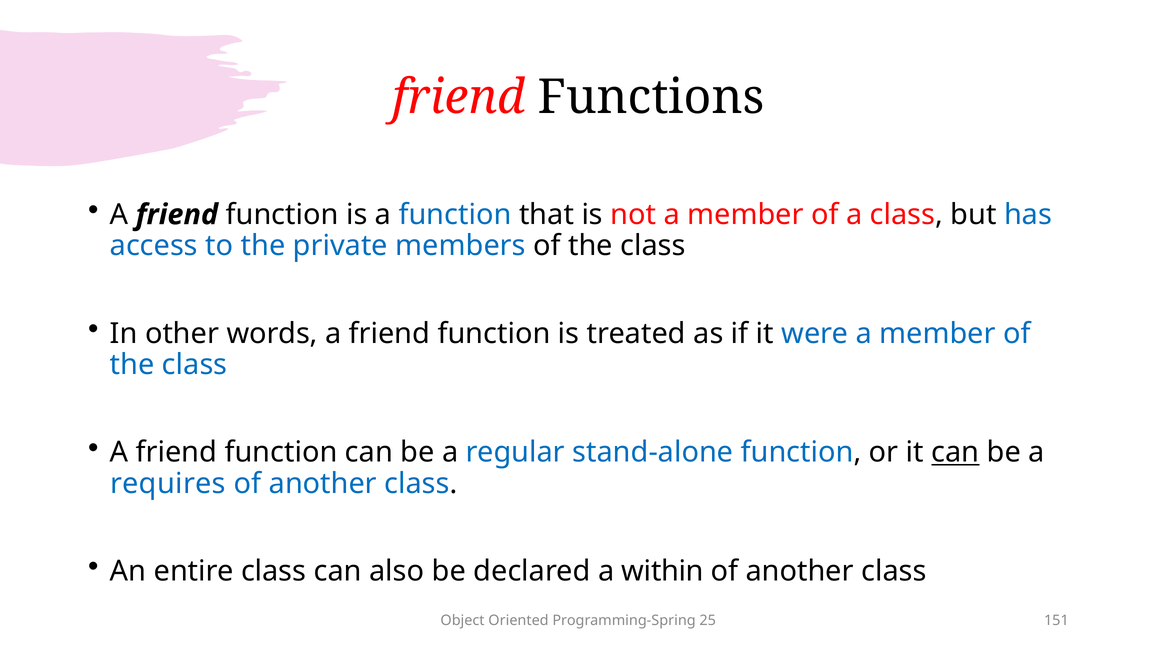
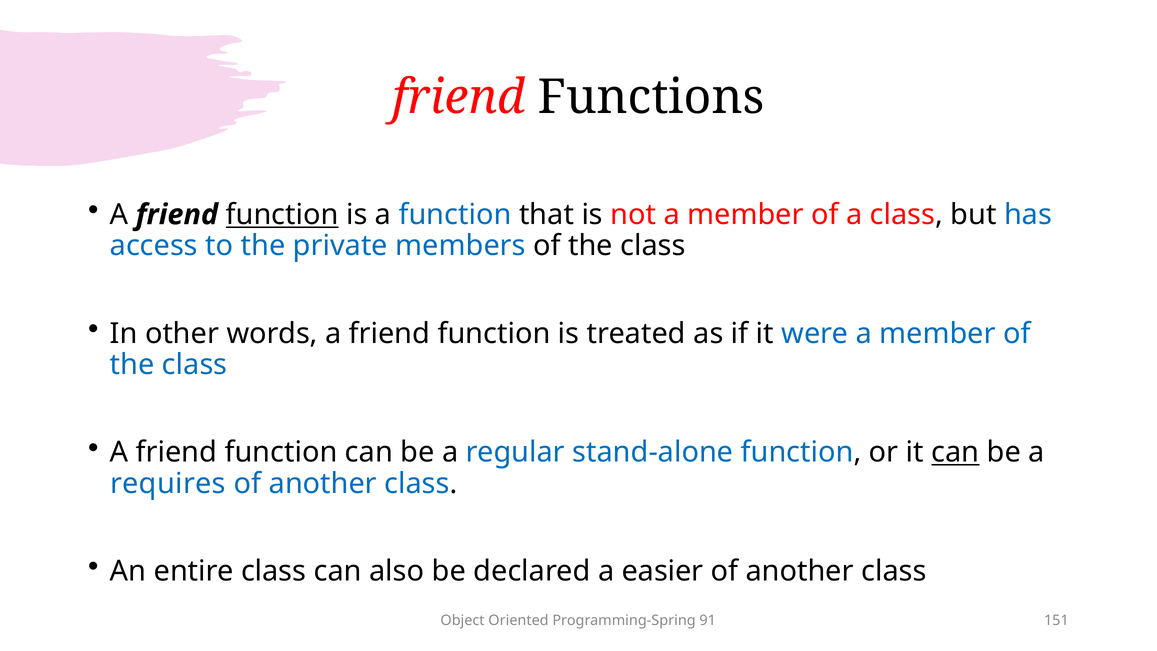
function underline: none -> present (282, 215)
within: within -> easier (663, 571)
25: 25 -> 91 (708, 620)
